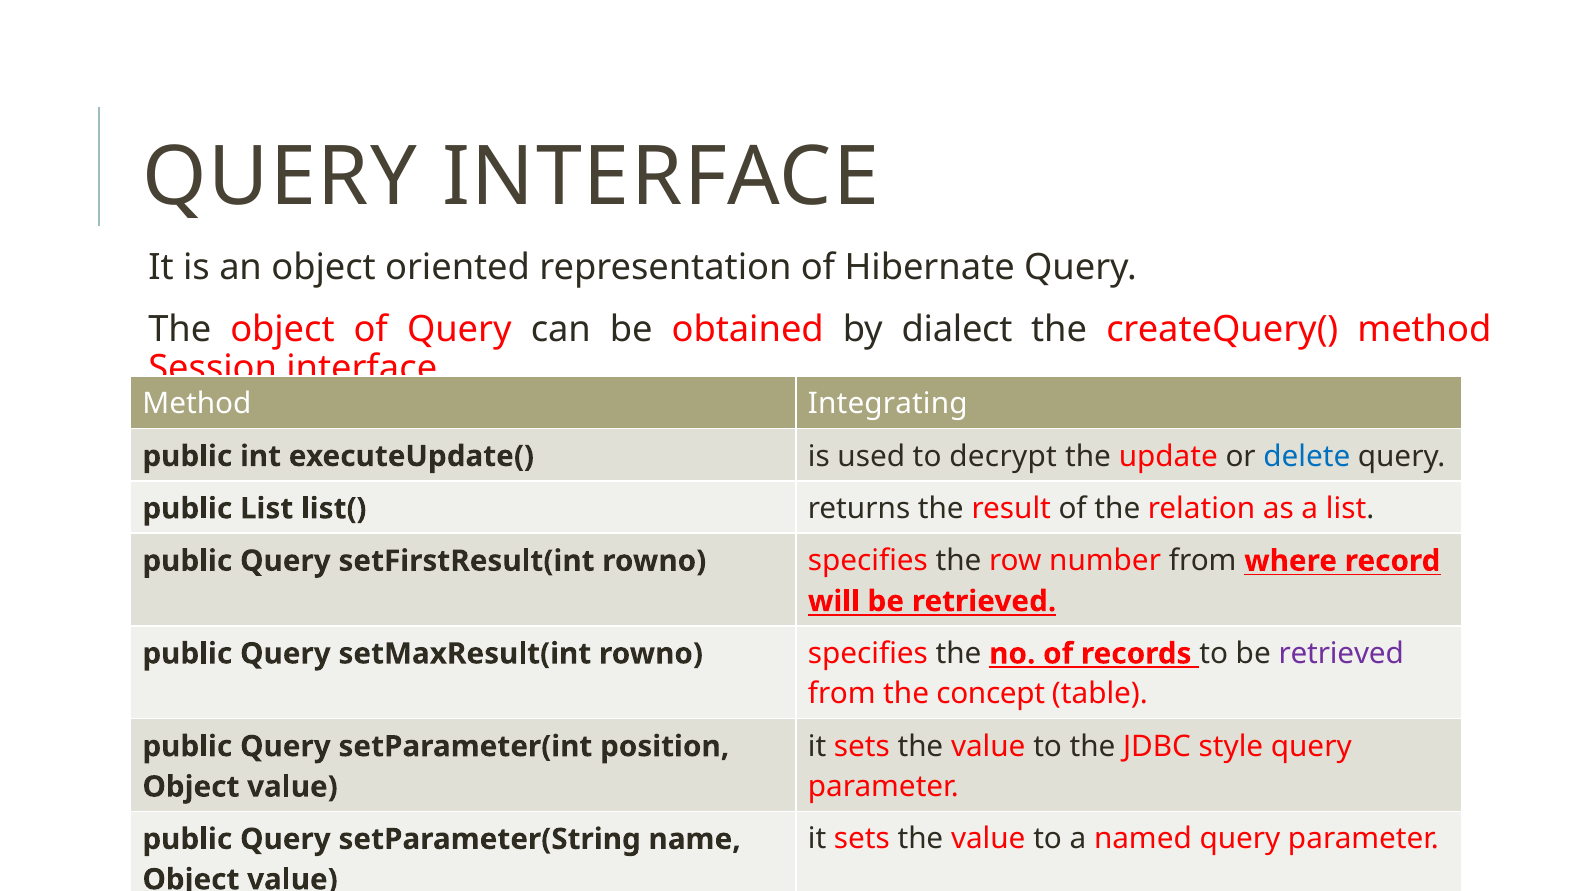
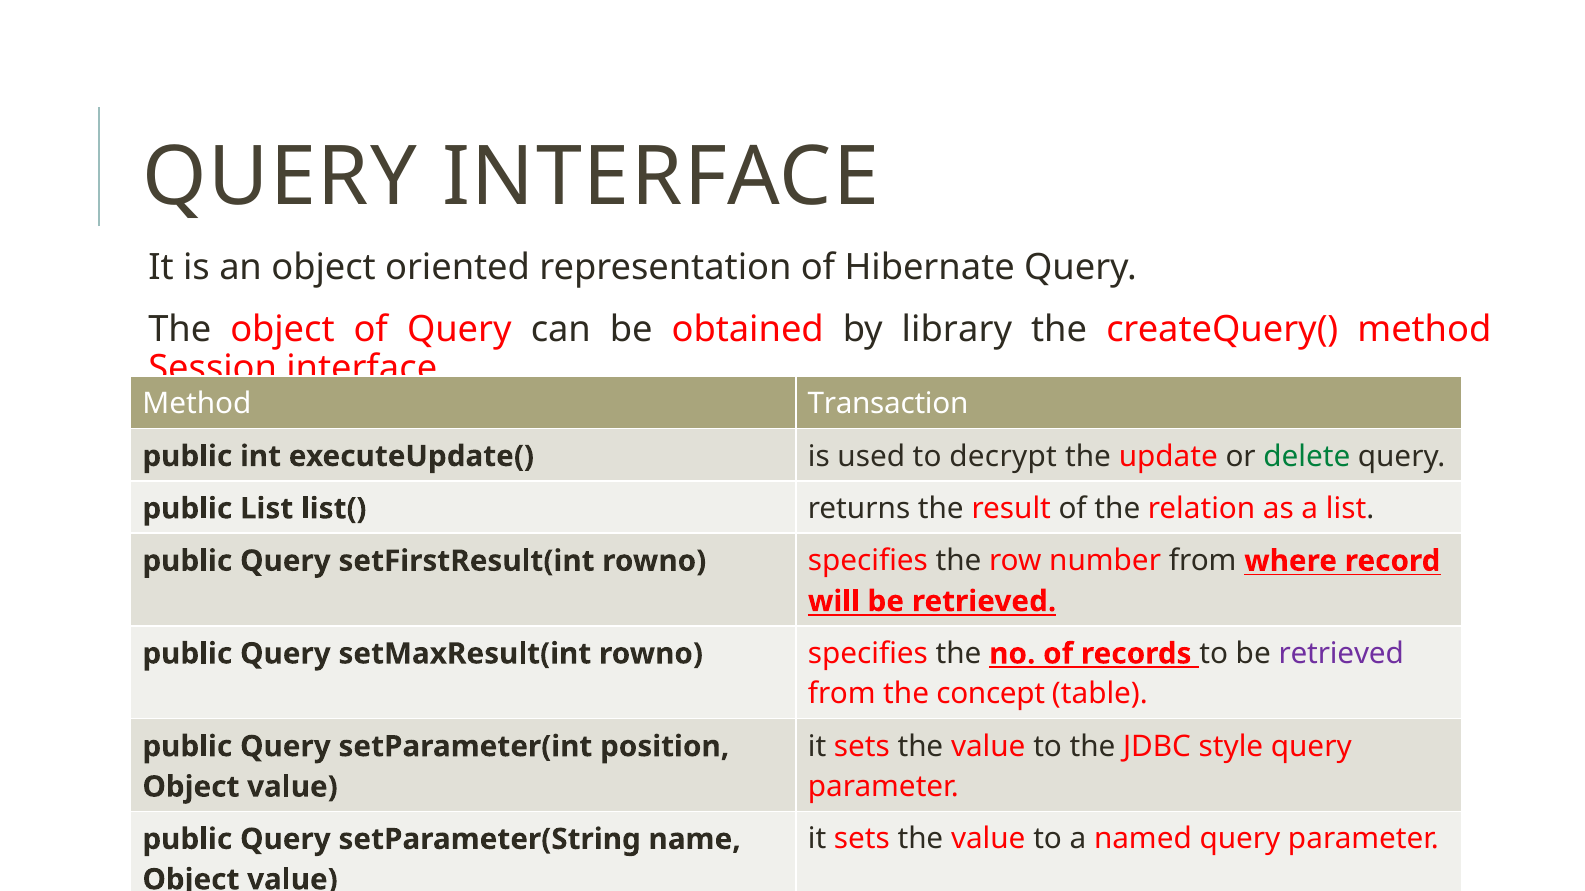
dialect: dialect -> library (957, 330)
Integrating: Integrating -> Transaction (888, 404)
delete colour: blue -> green (1307, 457)
